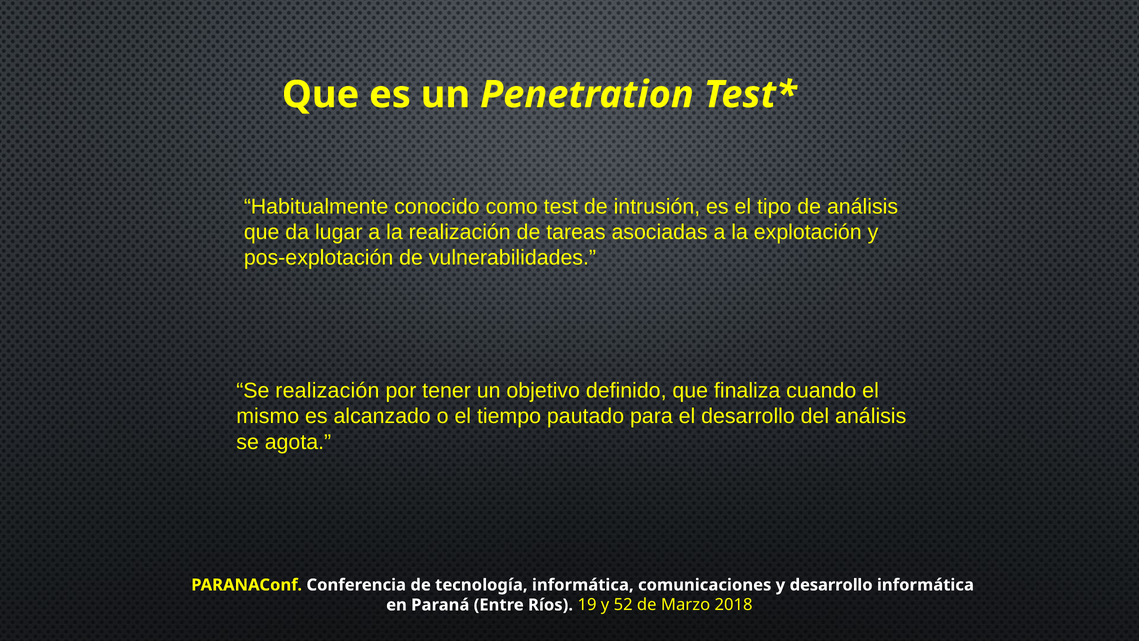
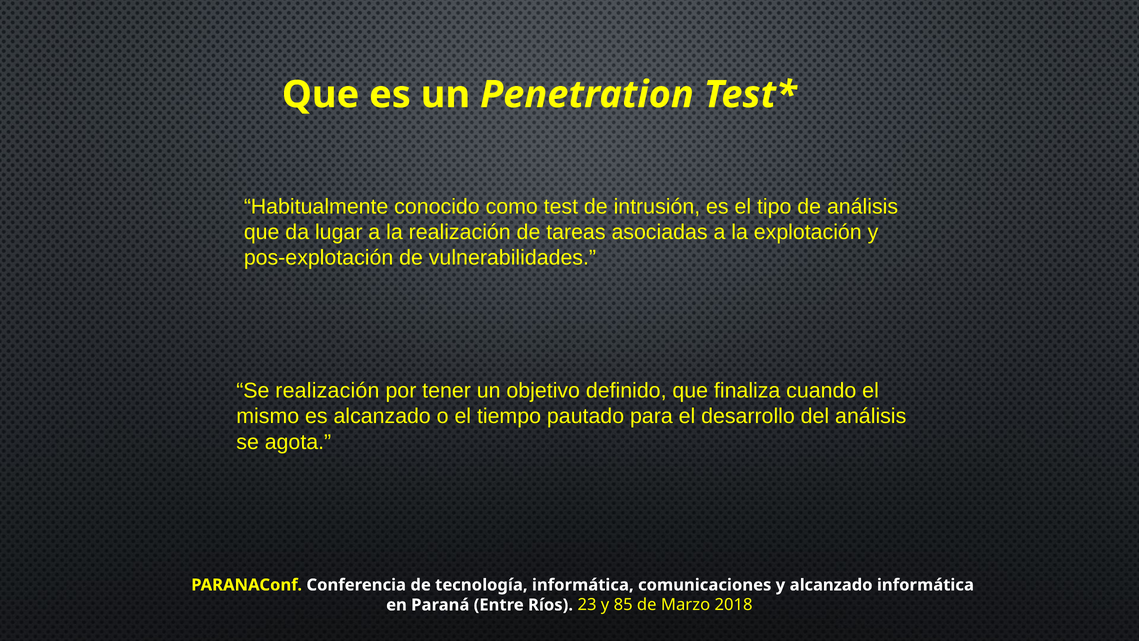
y desarrollo: desarrollo -> alcanzado (831, 585)
19: 19 -> 23 (587, 605)
52: 52 -> 85 (623, 605)
